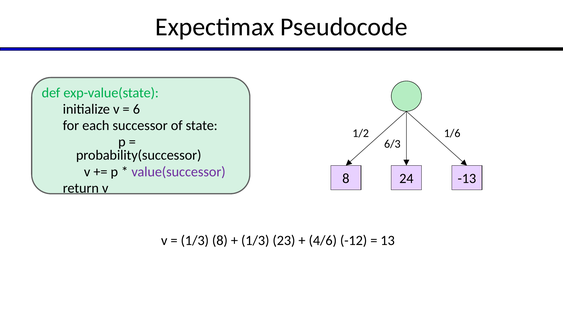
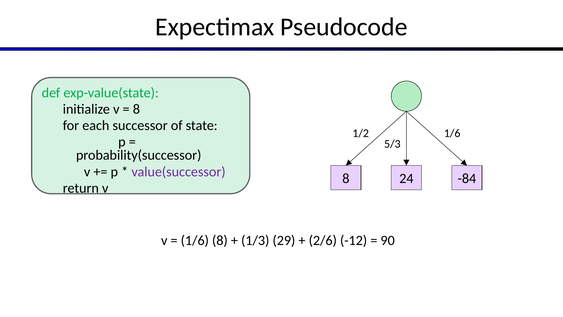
6: 6 -> 8 (136, 109)
6/3: 6/3 -> 5/3 (392, 144)
-13: -13 -> -84 (467, 178)
1/3: 1/3 -> 1/6 (195, 240)
23: 23 -> 29 (284, 240)
4/6: 4/6 -> 2/6 (323, 240)
13: 13 -> 90 (388, 240)
